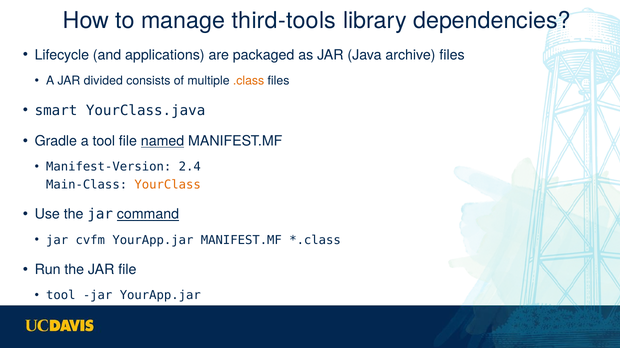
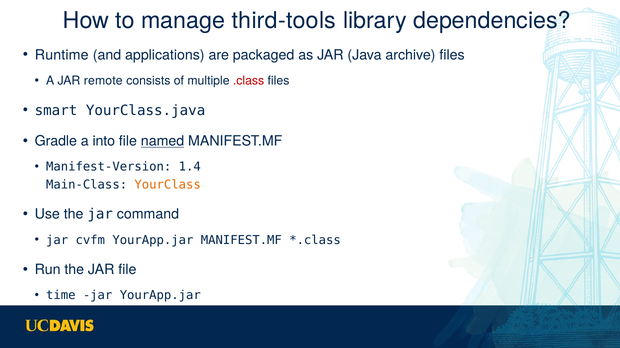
Lifecycle: Lifecycle -> Runtime (62, 55)
divided: divided -> remote (103, 81)
.class colour: orange -> red (249, 81)
a tool: tool -> into (104, 142)
2.4: 2.4 -> 1.4 (190, 167)
command underline: present -> none (148, 215)
tool: tool -> time (61, 296)
